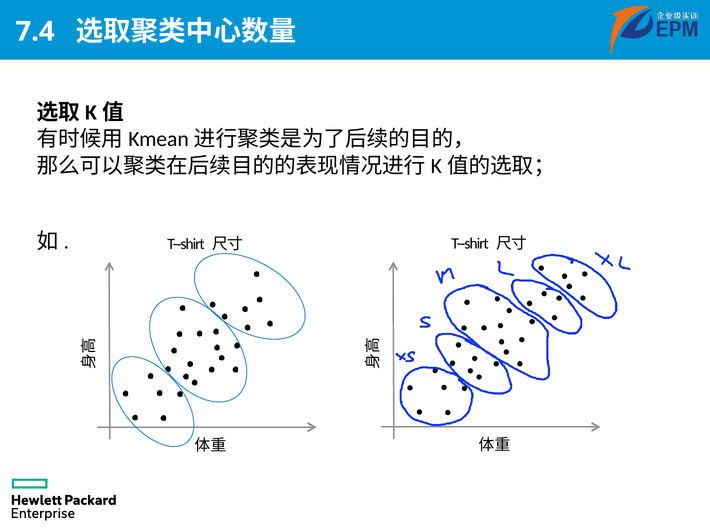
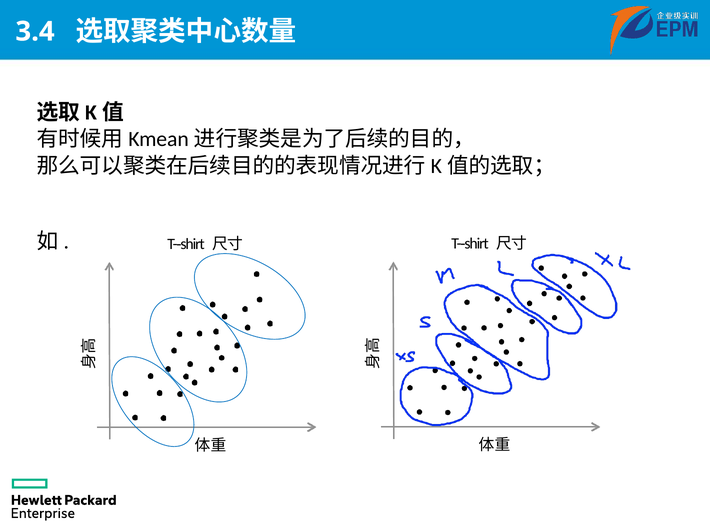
7.4: 7.4 -> 3.4 (35, 32)
